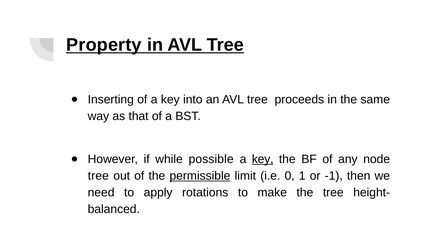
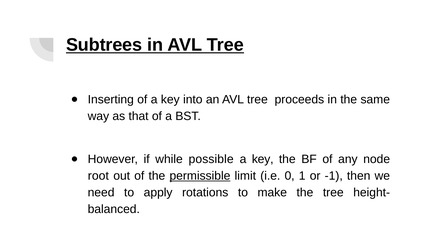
Property: Property -> Subtrees (104, 45)
key underline: present -> none (263, 159)
tree: tree -> root (98, 175)
